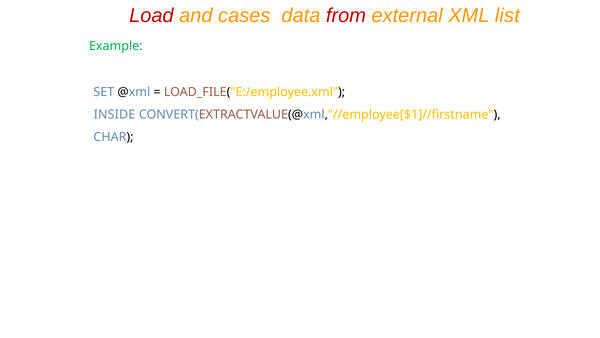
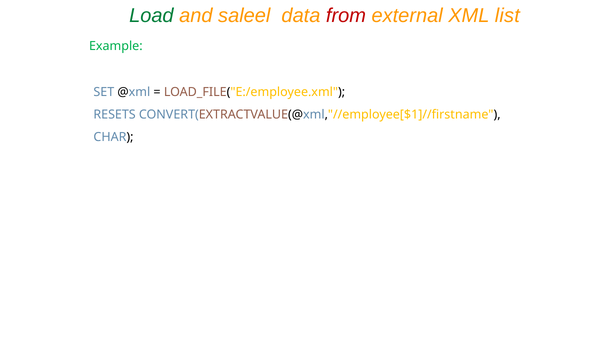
Load colour: red -> green (151, 16)
cases: cases -> saleel (244, 16)
INSIDE: INSIDE -> RESETS (115, 114)
